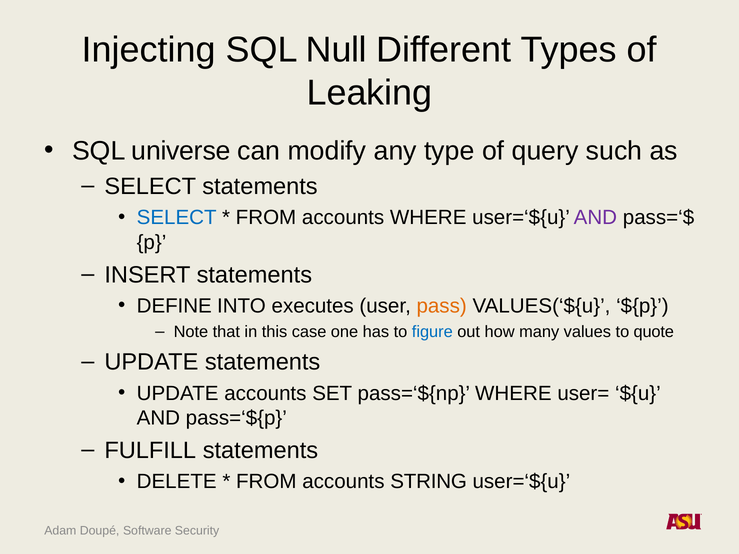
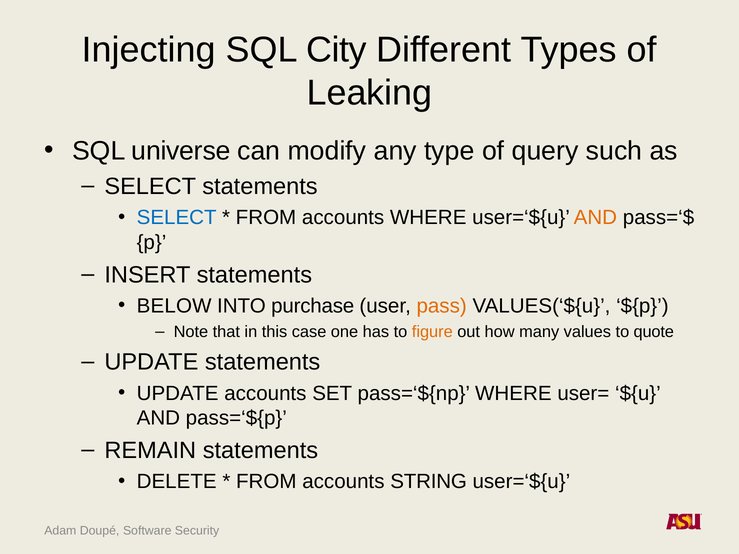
Null: Null -> City (336, 50)
AND colour: purple -> orange (595, 218)
DEFINE: DEFINE -> BELOW (174, 306)
executes: executes -> purchase (313, 306)
figure colour: blue -> orange (432, 332)
FULFILL: FULFILL -> REMAIN (150, 451)
